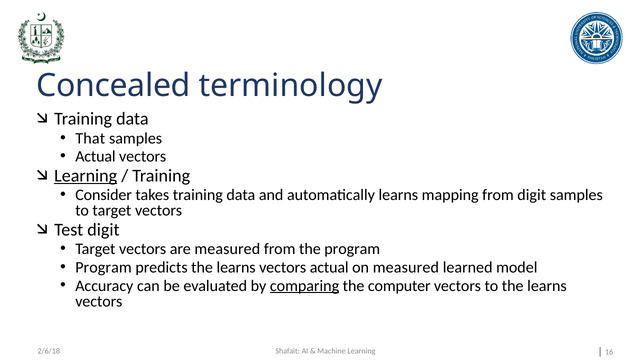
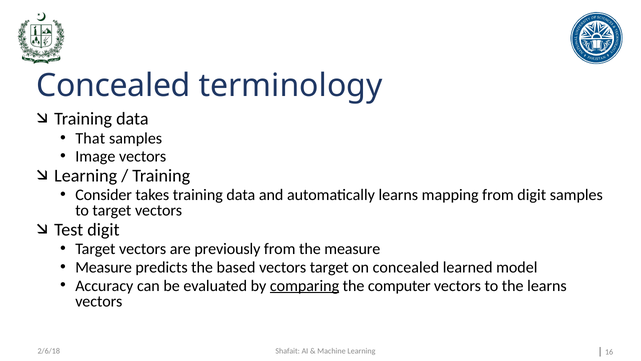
Actual: Actual -> Image (95, 156)
Learning underline: present -> none (86, 176)
are measured: measured -> previously (227, 249)
the program: program -> measure (352, 249)
Program: Program -> Measure (104, 267)
predicts the learns: learns -> based (236, 267)
vectors actual: actual -> target (329, 267)
on measured: measured -> concealed (406, 267)
